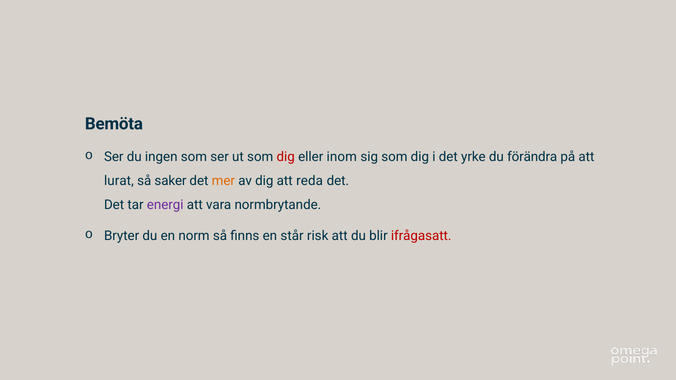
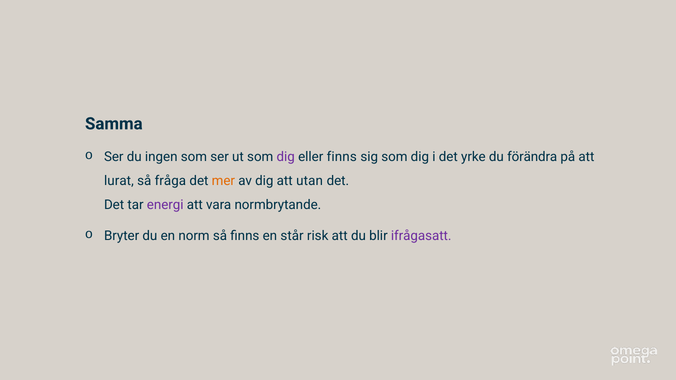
Bemöta: Bemöta -> Samma (114, 124)
dig colour: red -> purple (286, 157)
eller inom: inom -> finns (342, 157)
saker: saker -> fråga (170, 181)
reda: reda -> utan (310, 181)
ifrågasatt colour: red -> purple (421, 236)
